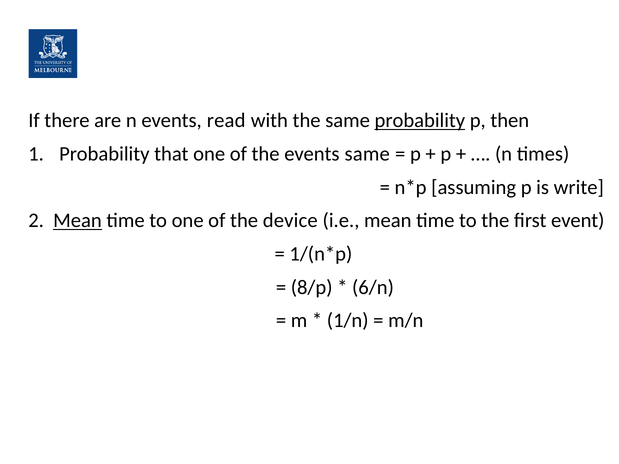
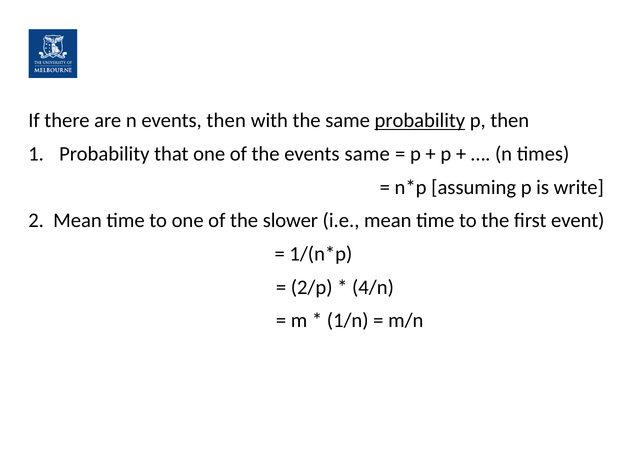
events read: read -> then (226, 121)
Mean underline: present -> none (78, 221)
device: device -> slower (290, 221)
8/p: 8/p -> 2/p (312, 287)
6/n: 6/n -> 4/n (373, 287)
